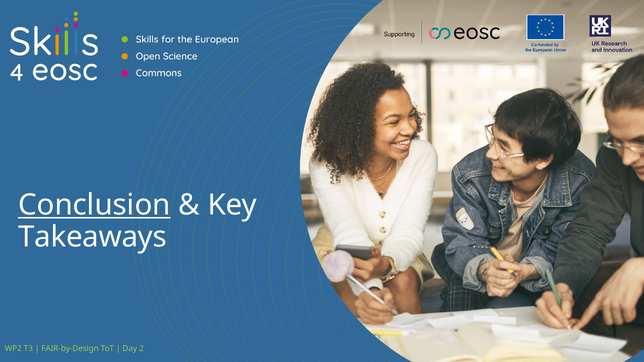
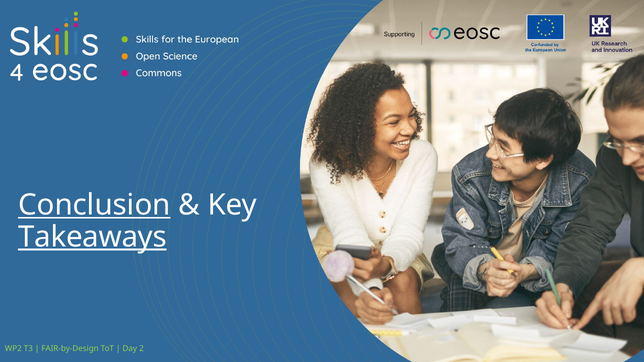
Takeaways underline: none -> present (92, 237)
